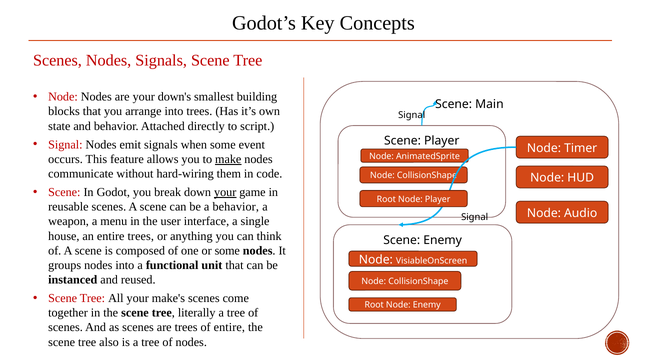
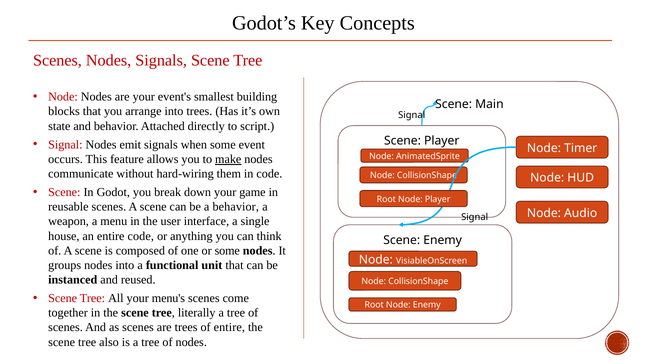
down's: down's -> event's (174, 97)
your underline: present -> none (225, 192)
entire trees: trees -> code (141, 236)
make's: make's -> menu's (168, 298)
